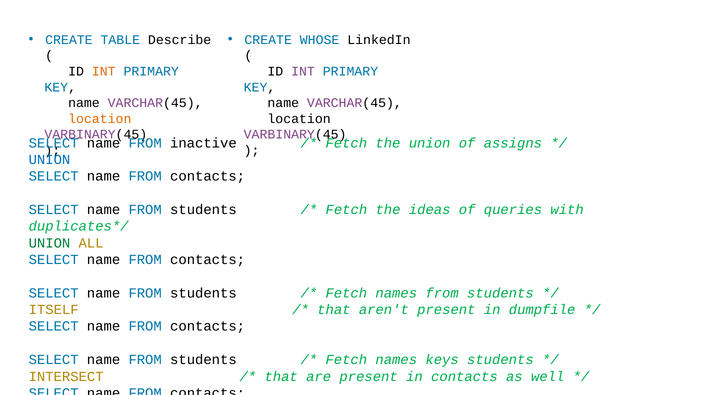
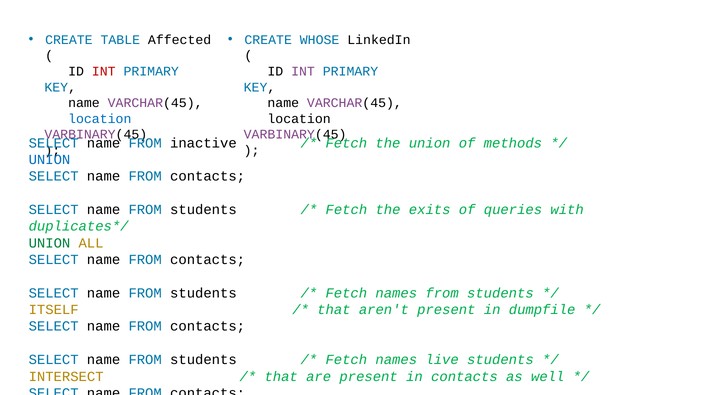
Describe: Describe -> Affected (180, 40)
INT colour: orange -> red (104, 72)
location colour: orange -> blue (100, 119)
assigns: assigns -> methods (513, 143)
ideas: ideas -> exits (430, 210)
keys: keys -> live (442, 360)
